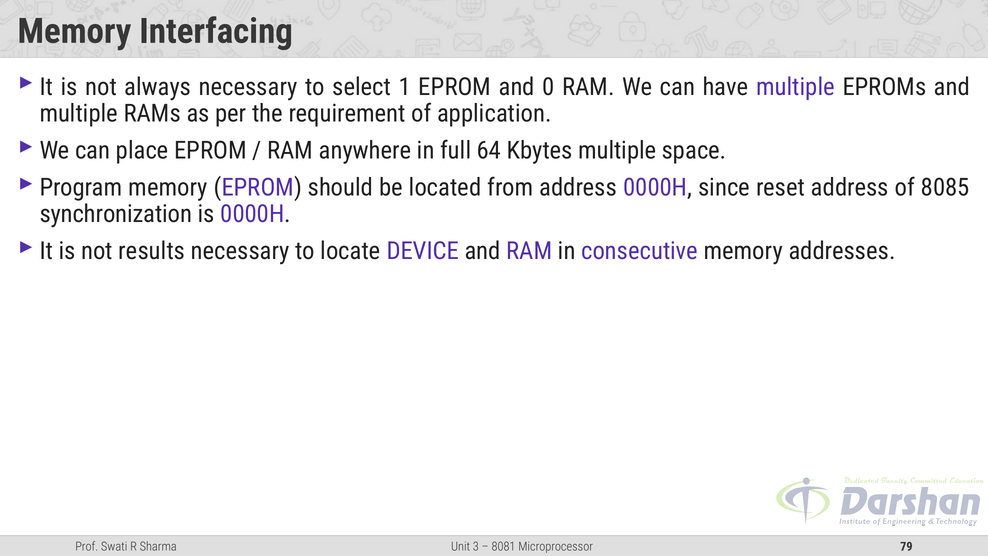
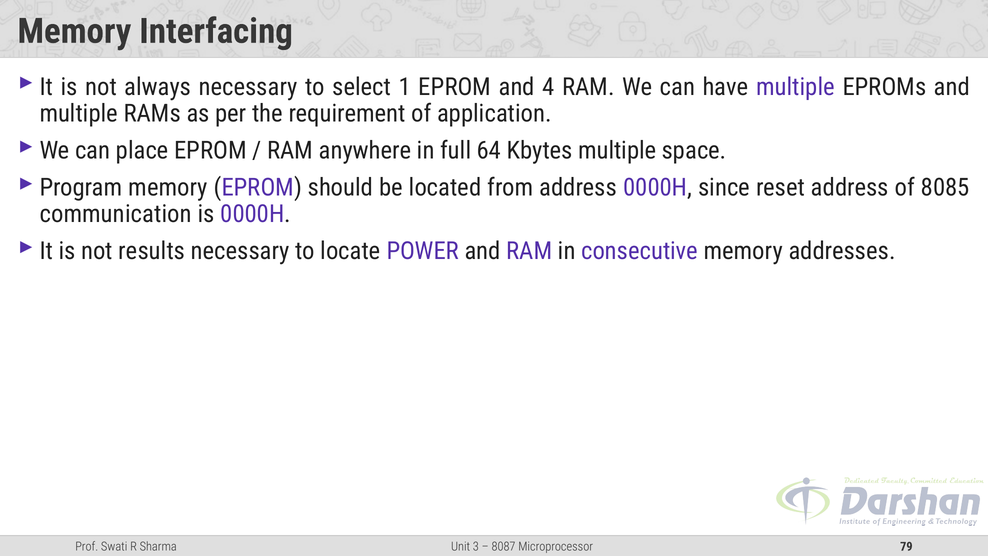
0: 0 -> 4 (548, 87)
synchronization: synchronization -> communication (116, 214)
DEVICE: DEVICE -> POWER (423, 251)
8081: 8081 -> 8087 (504, 546)
